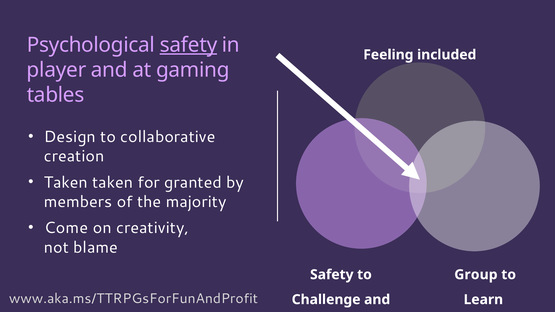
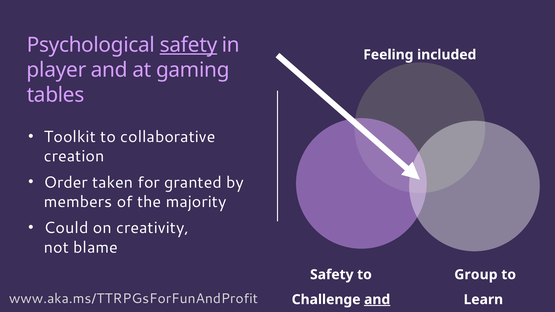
Design: Design -> Toolkit (70, 137)
Taken: Taken -> Order (66, 182)
Come: Come -> Could (66, 228)
and underline: none -> present (377, 300)
